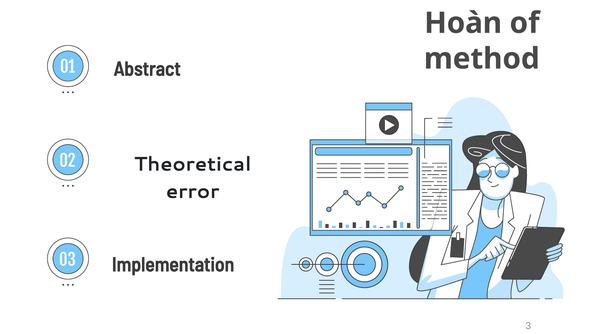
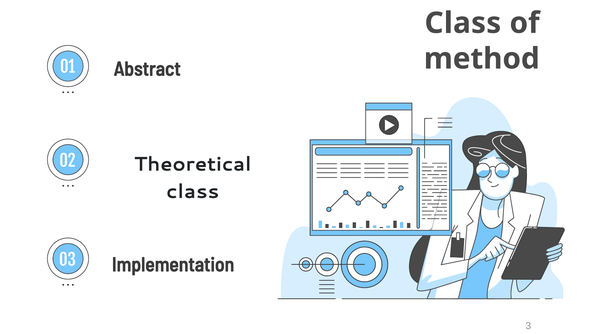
Hoàn: Hoàn -> Class (463, 23)
error: error -> class (193, 191)
